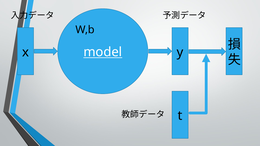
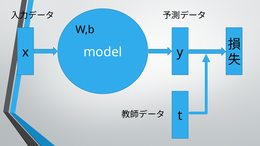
model underline: present -> none (103, 52)
